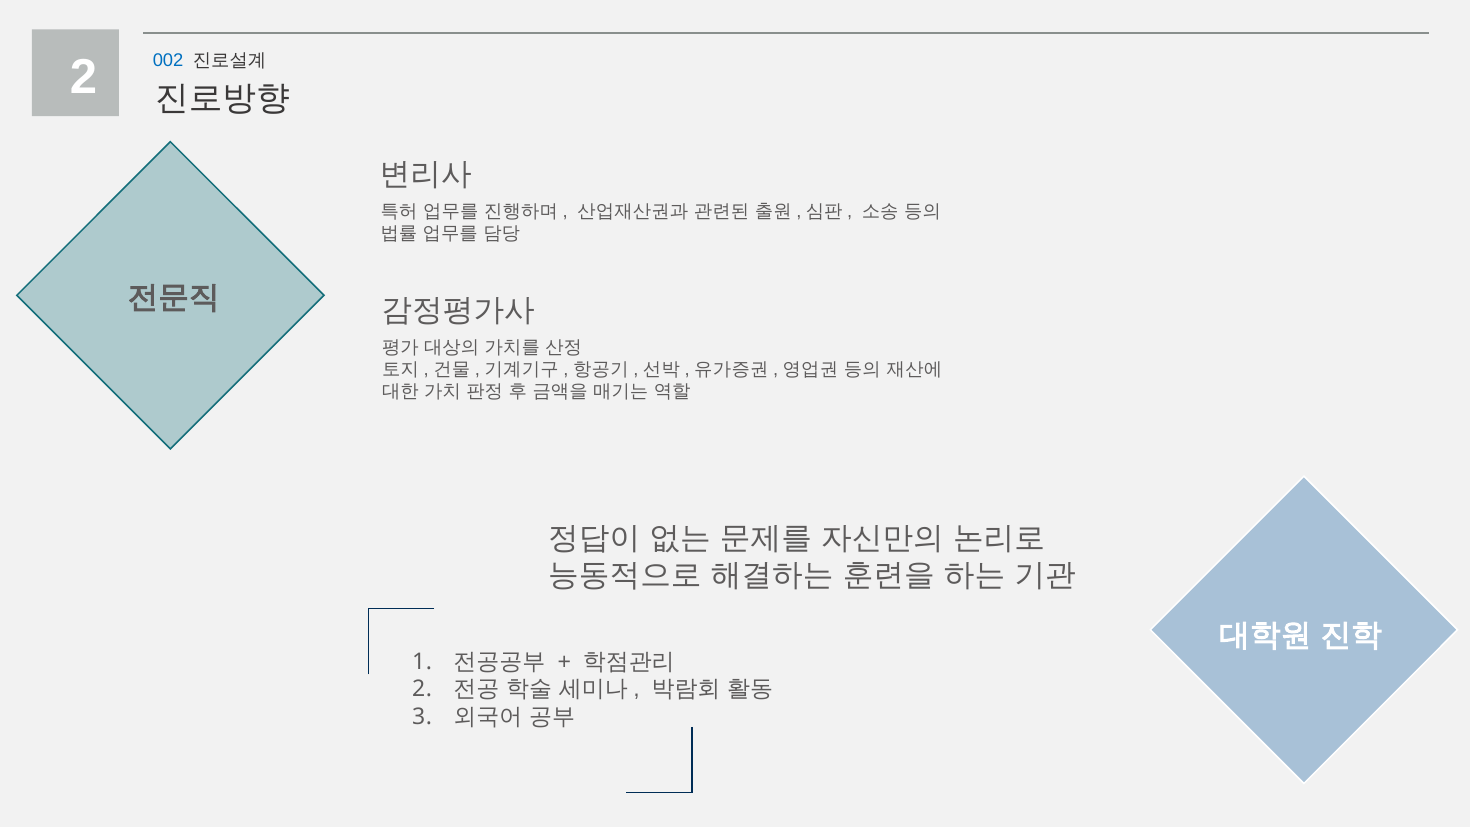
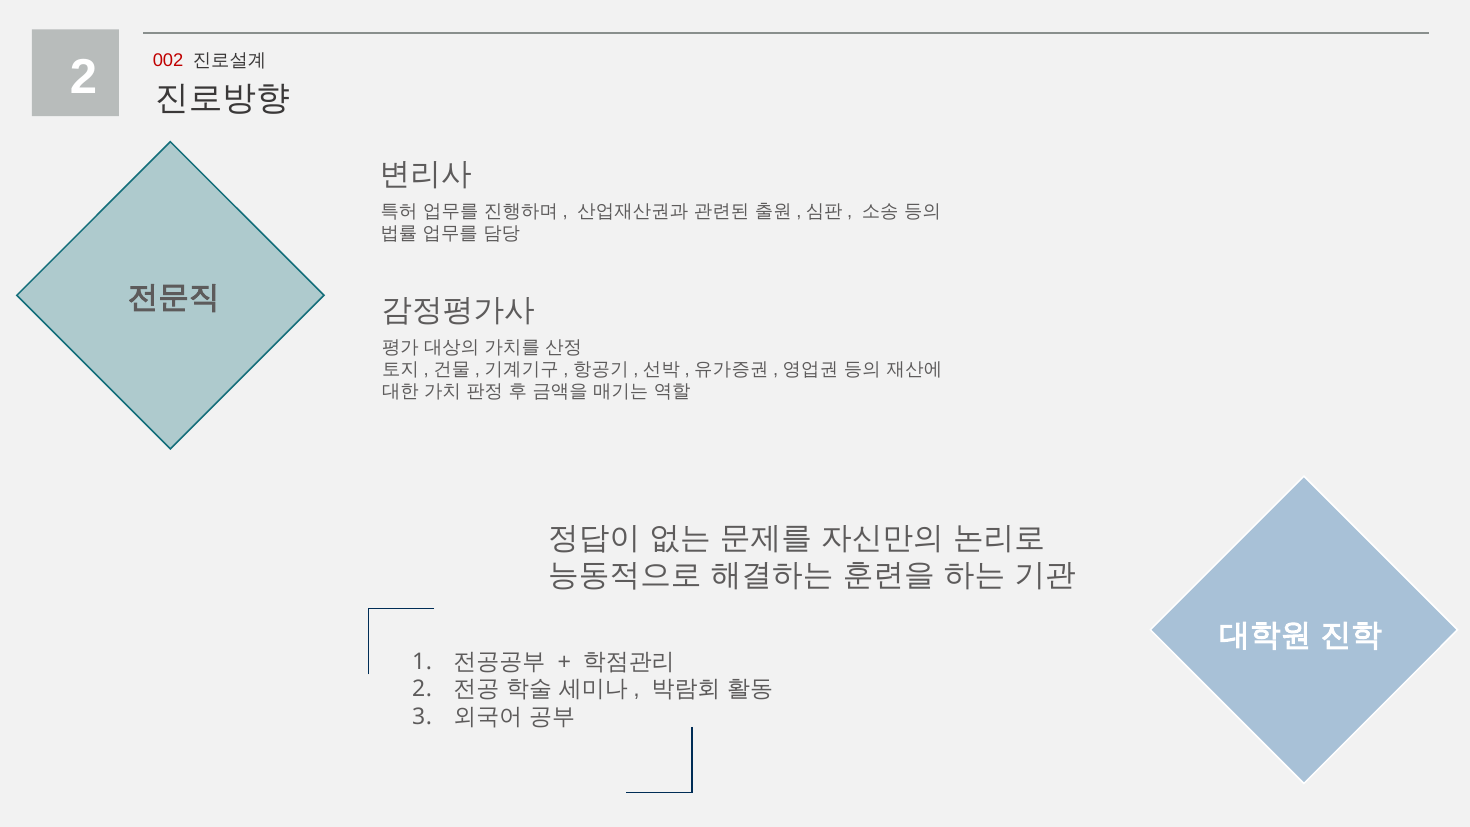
002 colour: blue -> red (168, 60)
